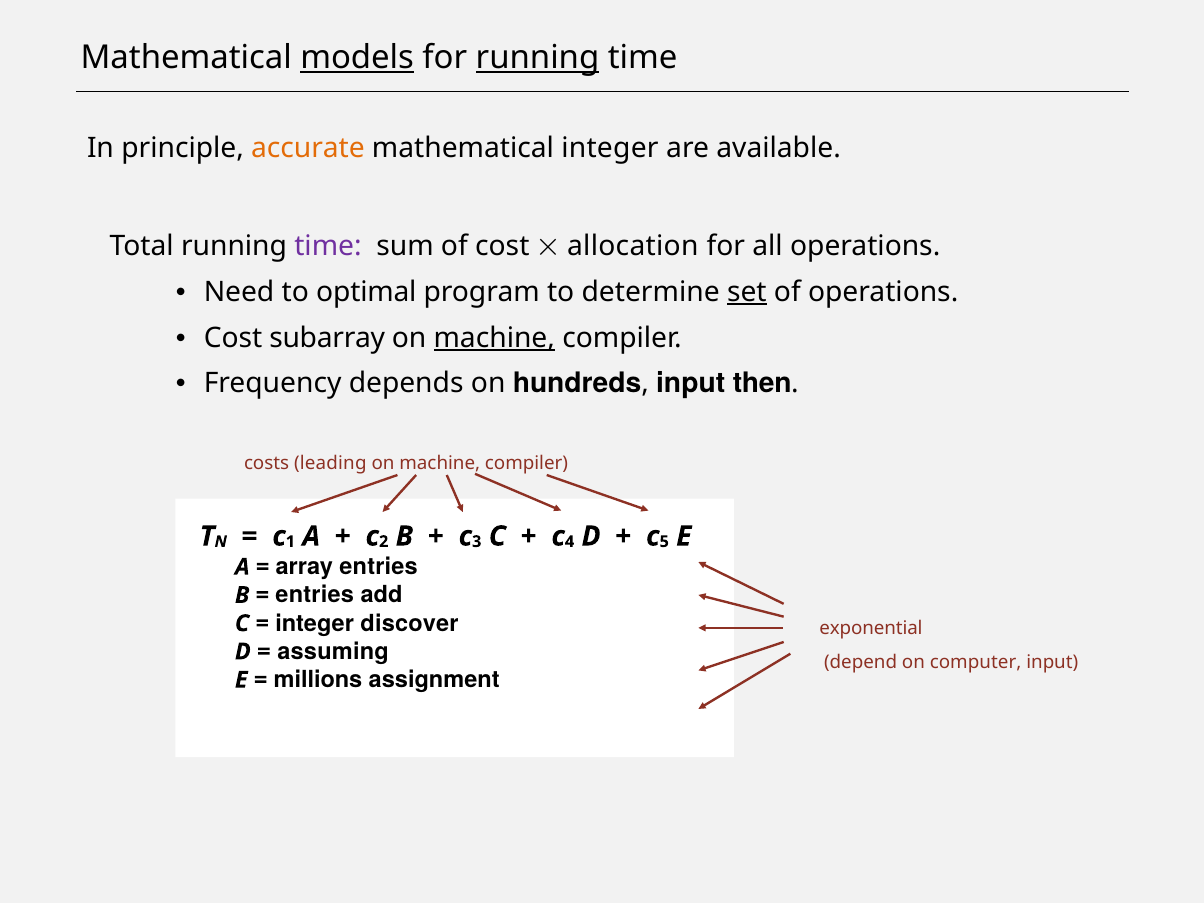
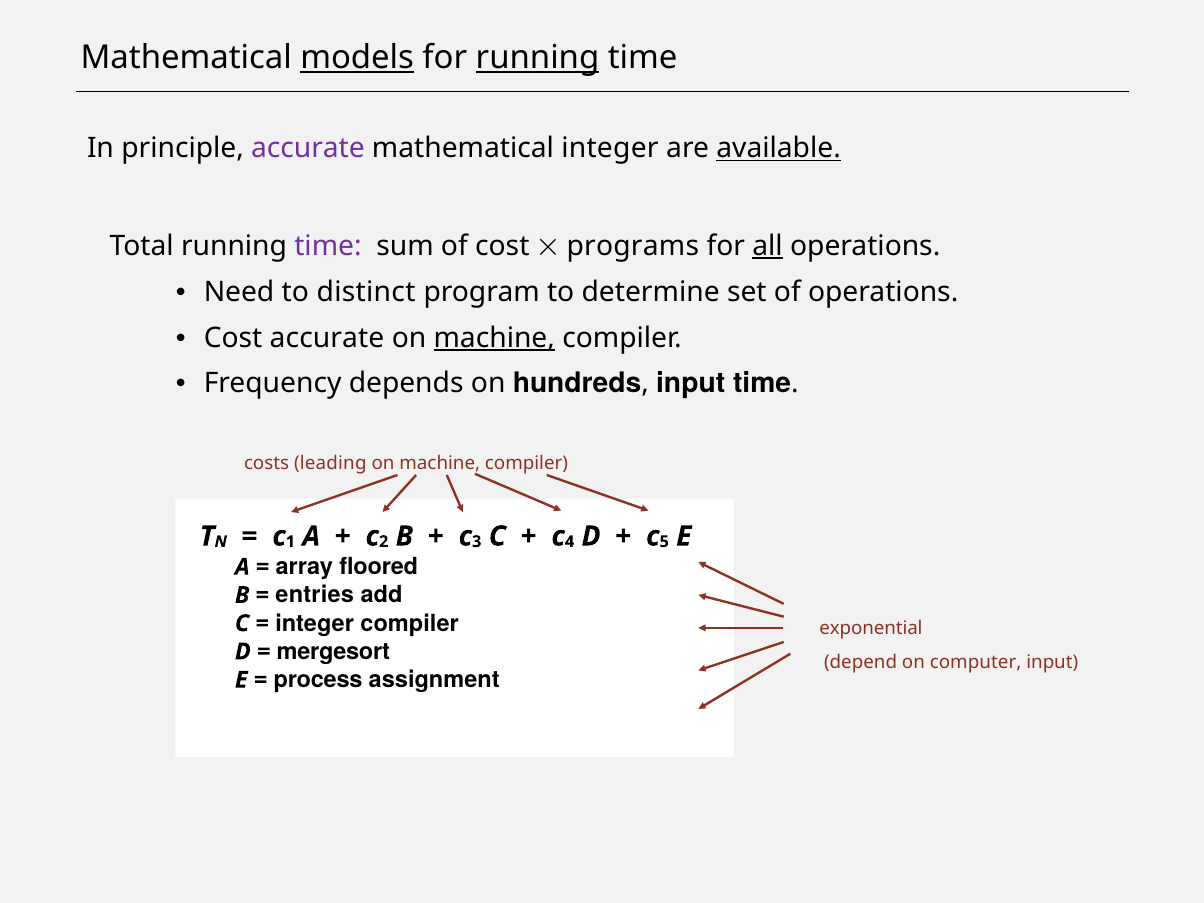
accurate colour: orange -> purple (308, 149)
available underline: none -> present (779, 149)
allocation: allocation -> programs (633, 246)
all underline: none -> present (768, 246)
optimal: optimal -> distinct (366, 292)
set underline: present -> none (747, 292)
Cost subarray: subarray -> accurate (327, 338)
input then: then -> time (762, 384)
array entries: entries -> floored (379, 567)
integer discover: discover -> compiler (410, 623)
assuming: assuming -> mergesort (333, 652)
millions: millions -> process (318, 680)
